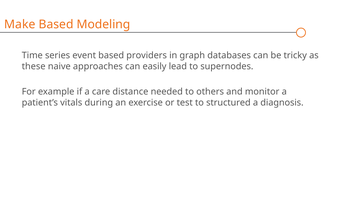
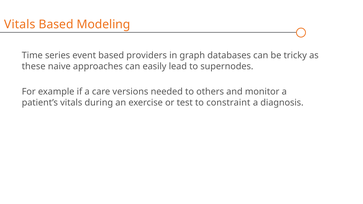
Make: Make -> Vitals (20, 24)
distance: distance -> versions (130, 92)
structured: structured -> constraint (228, 103)
